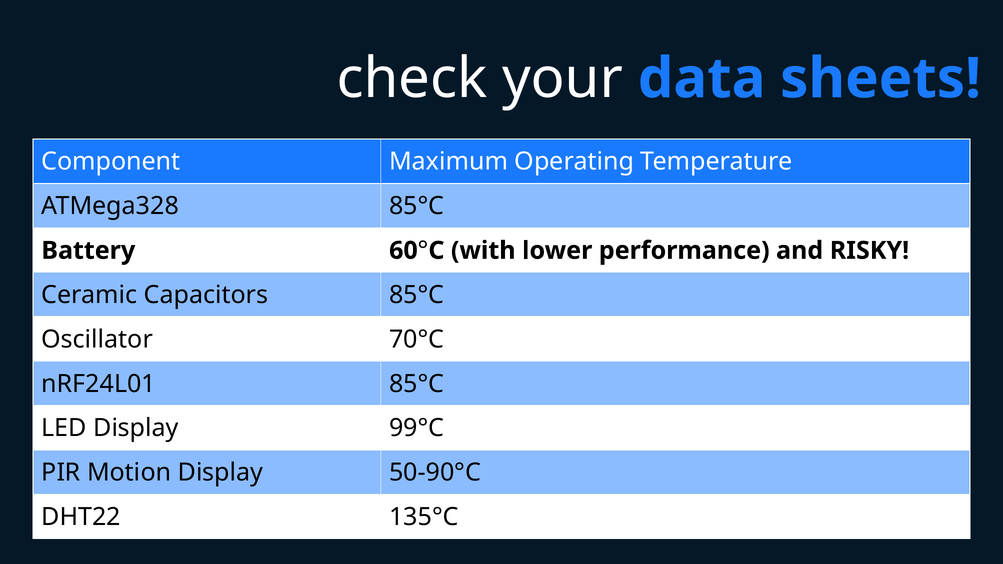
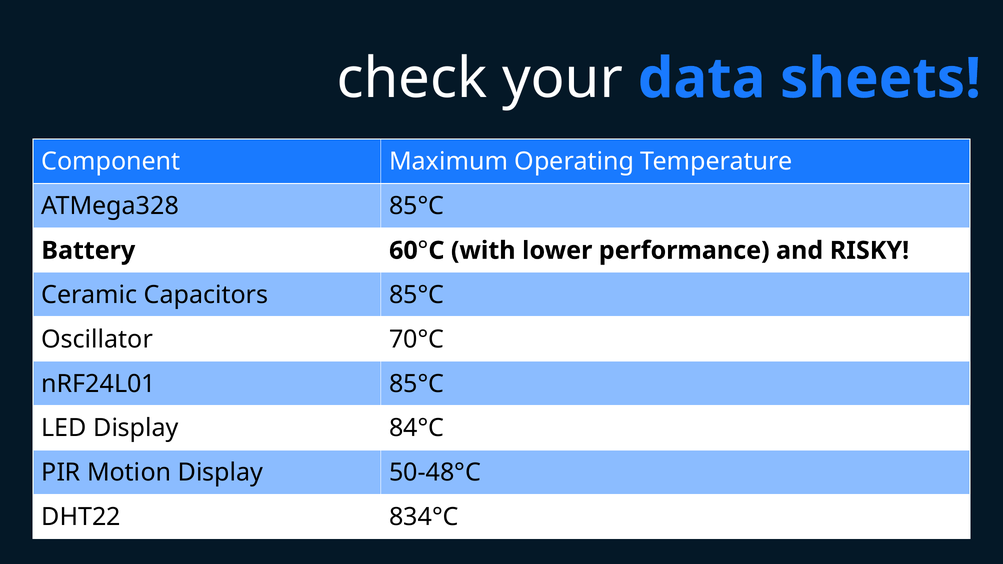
99°C: 99°C -> 84°C (417, 428)
50-90°C: 50-90°C -> 50-48°C (435, 473)
135°C: 135°C -> 834°C (424, 517)
